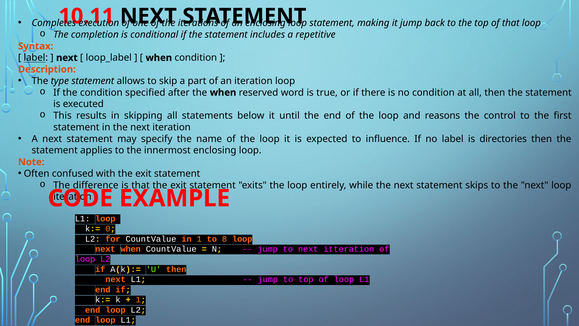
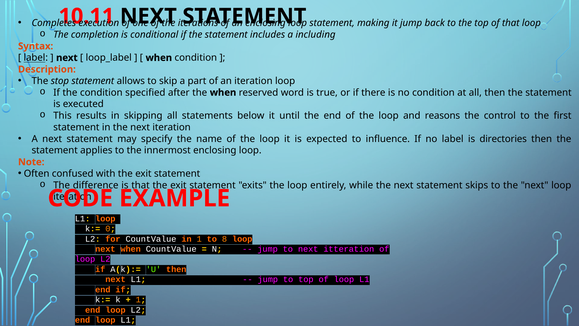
repetitive: repetitive -> including (316, 35)
type: type -> stop (60, 81)
